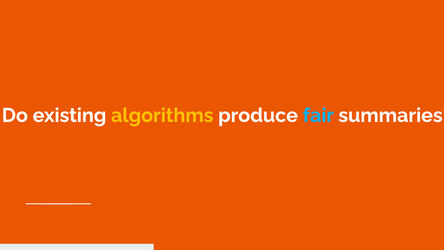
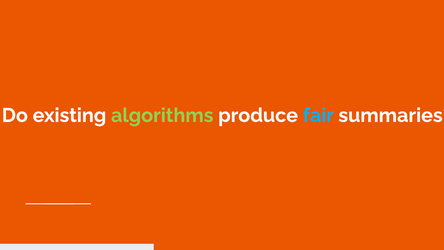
algorithms colour: yellow -> light green (162, 115)
